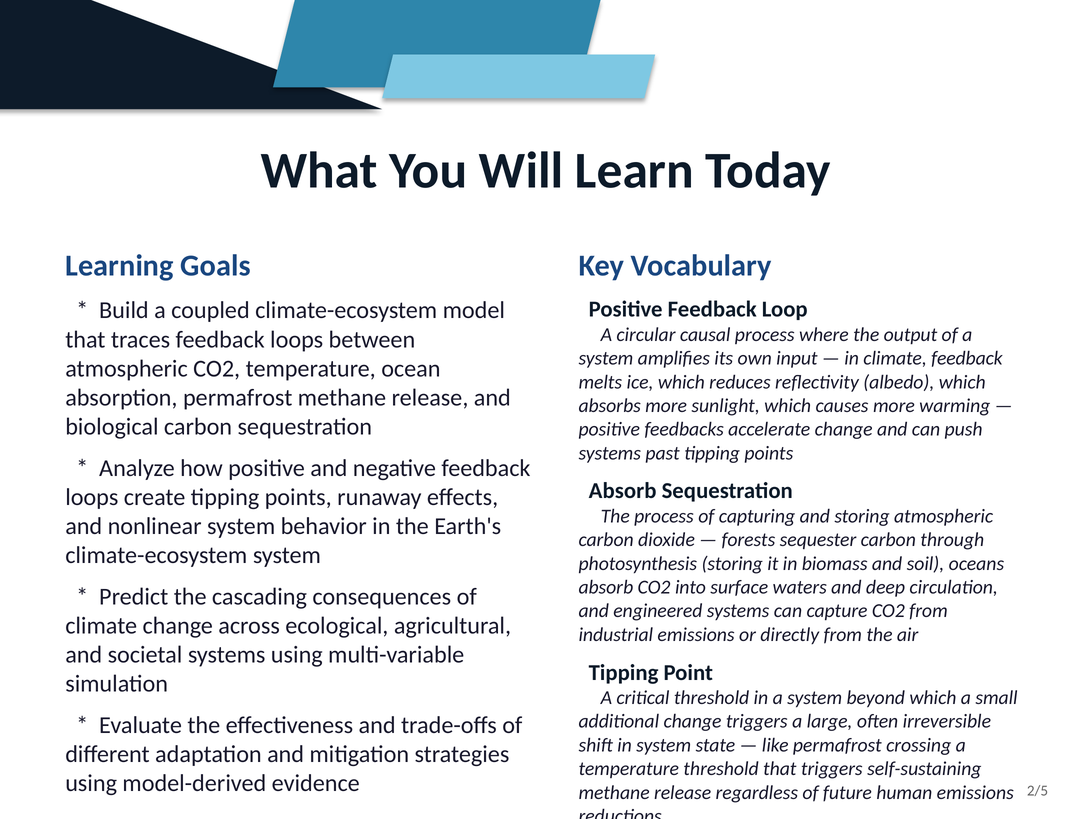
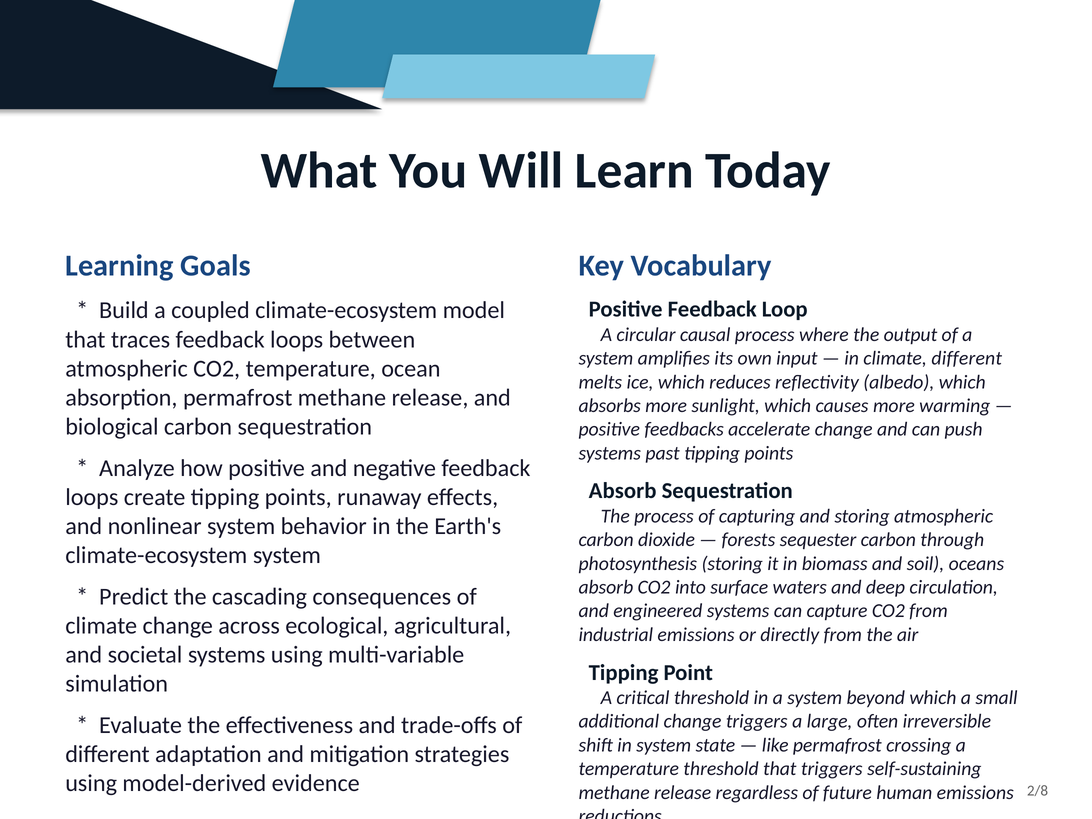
climate feedback: feedback -> different (967, 358)
2/5: 2/5 -> 2/8 (1038, 791)
